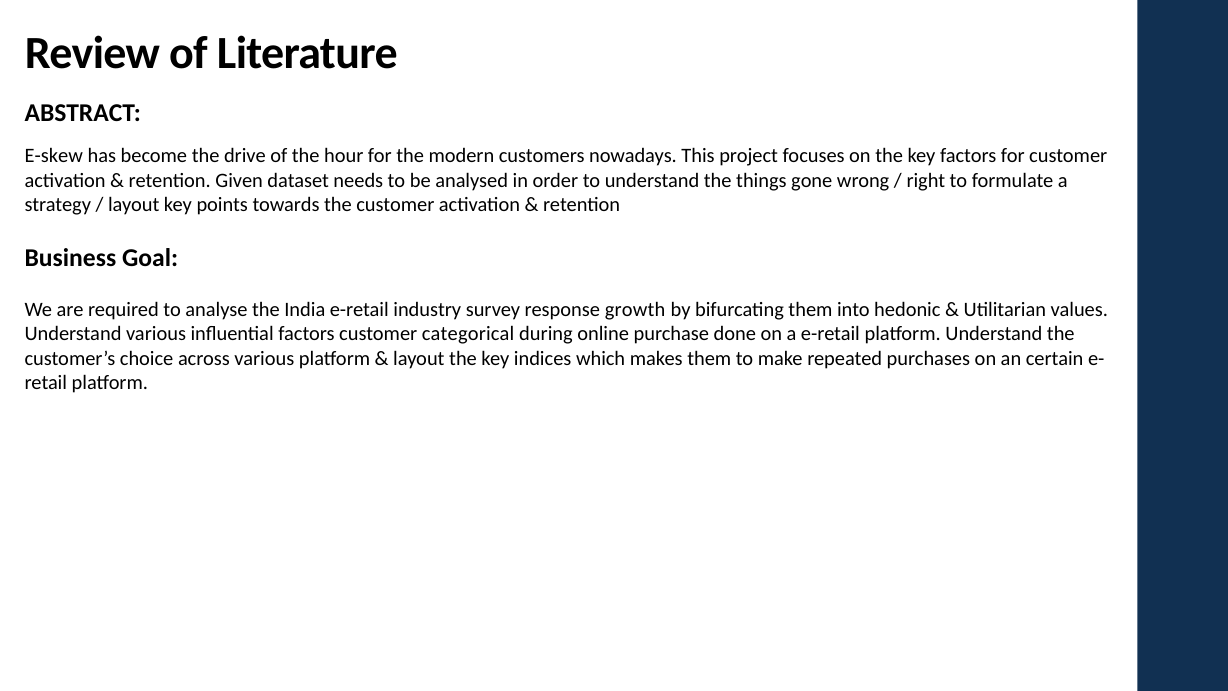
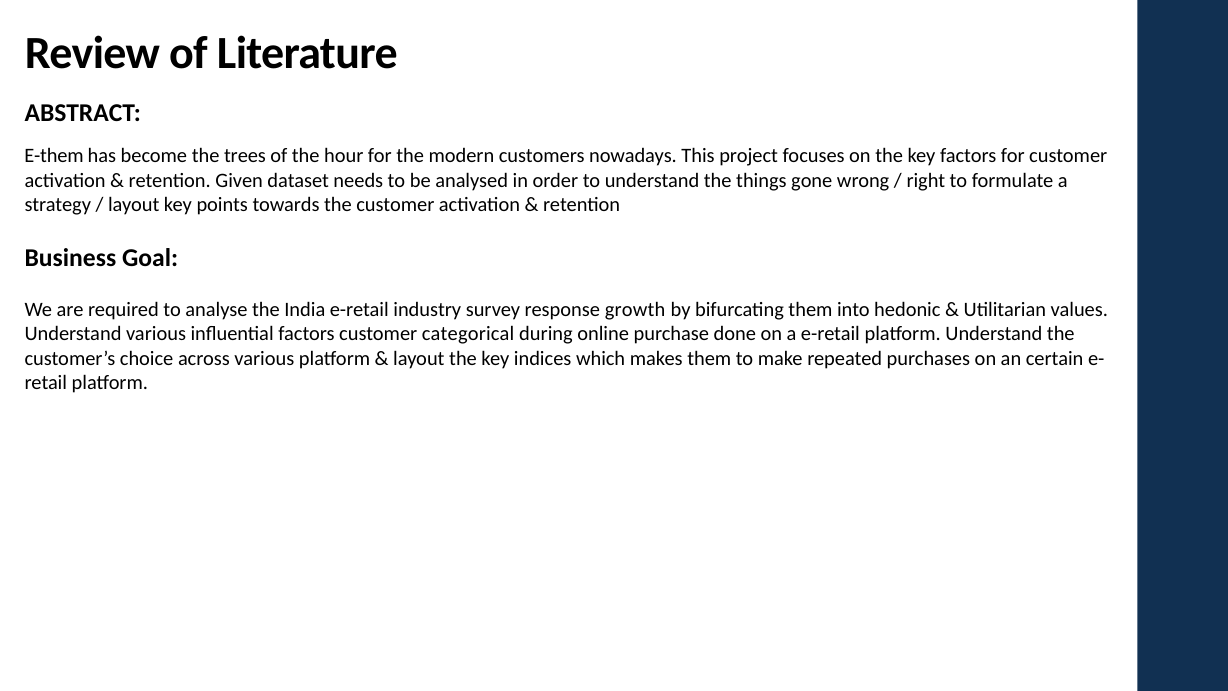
E-skew: E-skew -> E-them (54, 156)
drive: drive -> trees (245, 156)
